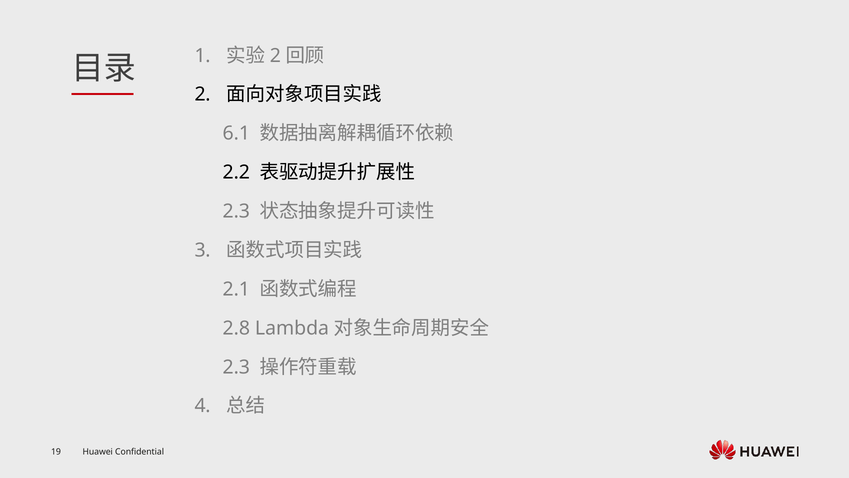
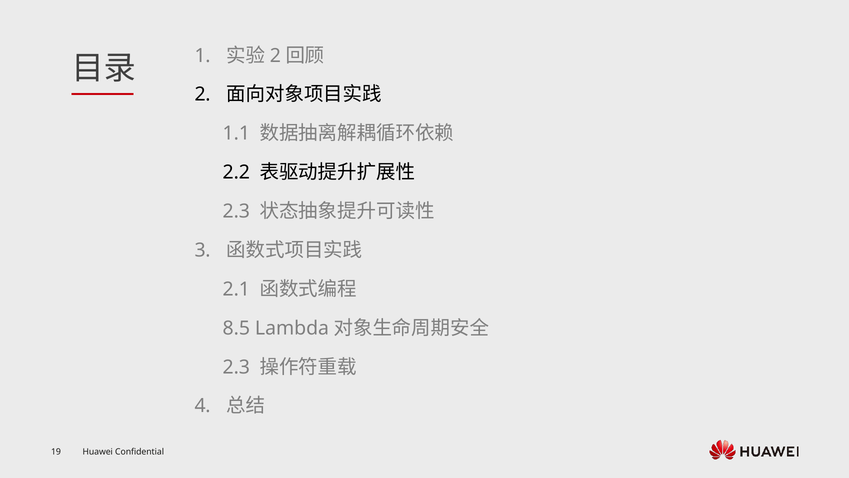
6.1: 6.1 -> 1.1 (236, 133)
2.8: 2.8 -> 8.5 (236, 328)
